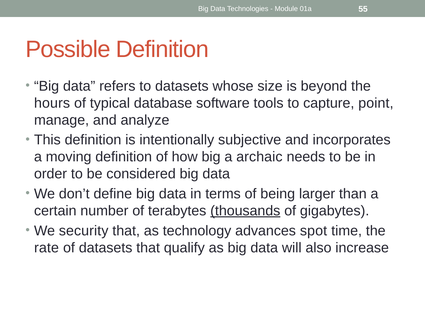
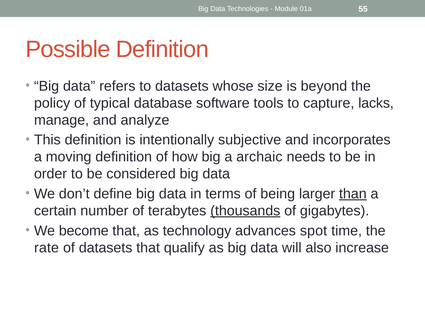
hours: hours -> policy (52, 103)
point: point -> lacks (376, 103)
than underline: none -> present (353, 194)
security: security -> become (84, 230)
